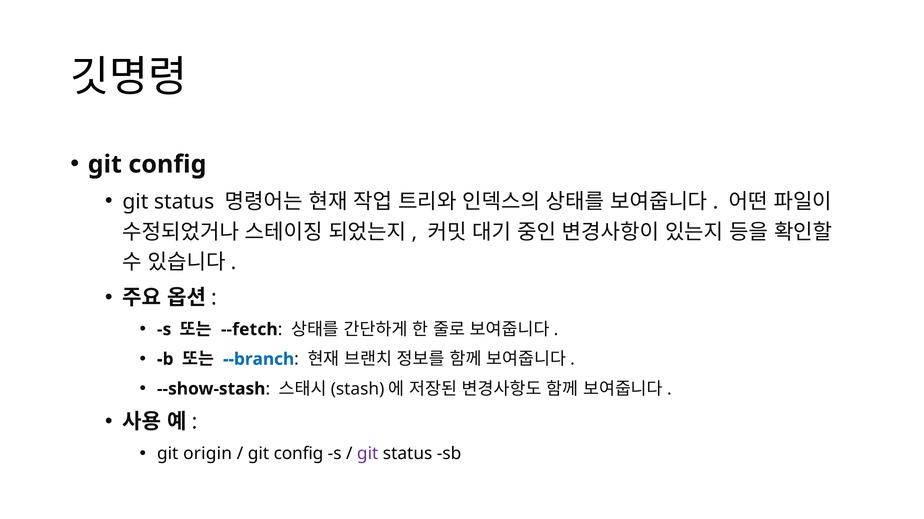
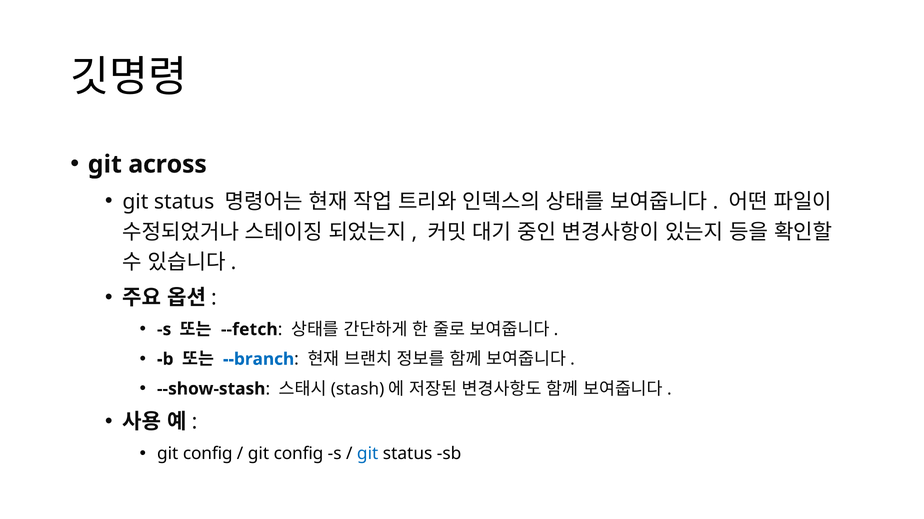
config: config -> across (168, 165)
origin: origin -> config (208, 454)
git colour: purple -> blue (368, 454)
